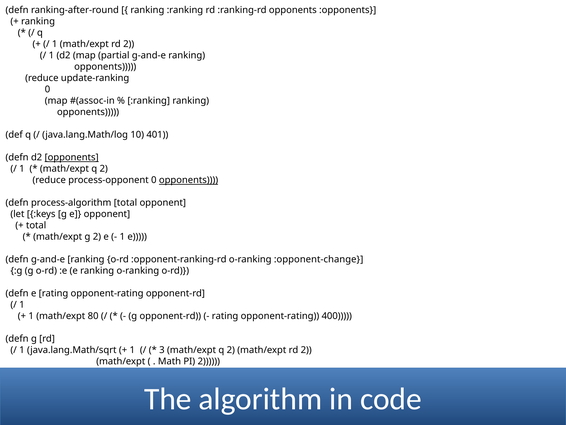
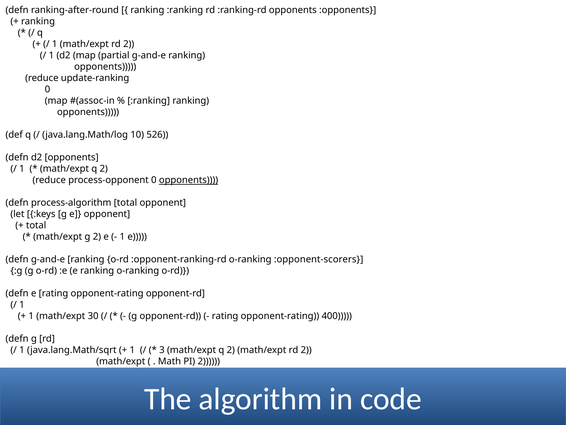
401: 401 -> 526 (157, 135)
opponents underline: present -> none (72, 157)
:opponent-change: :opponent-change -> :opponent-scorers (319, 259)
80: 80 -> 30 (93, 316)
